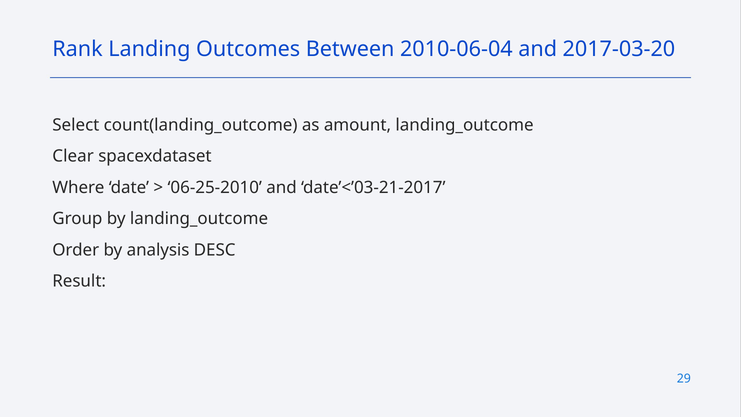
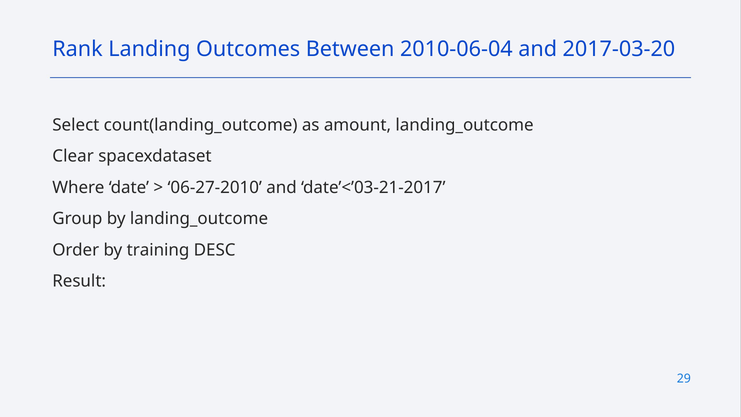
06-25-2010: 06-25-2010 -> 06-27-2010 (215, 187)
analysis: analysis -> training (158, 250)
